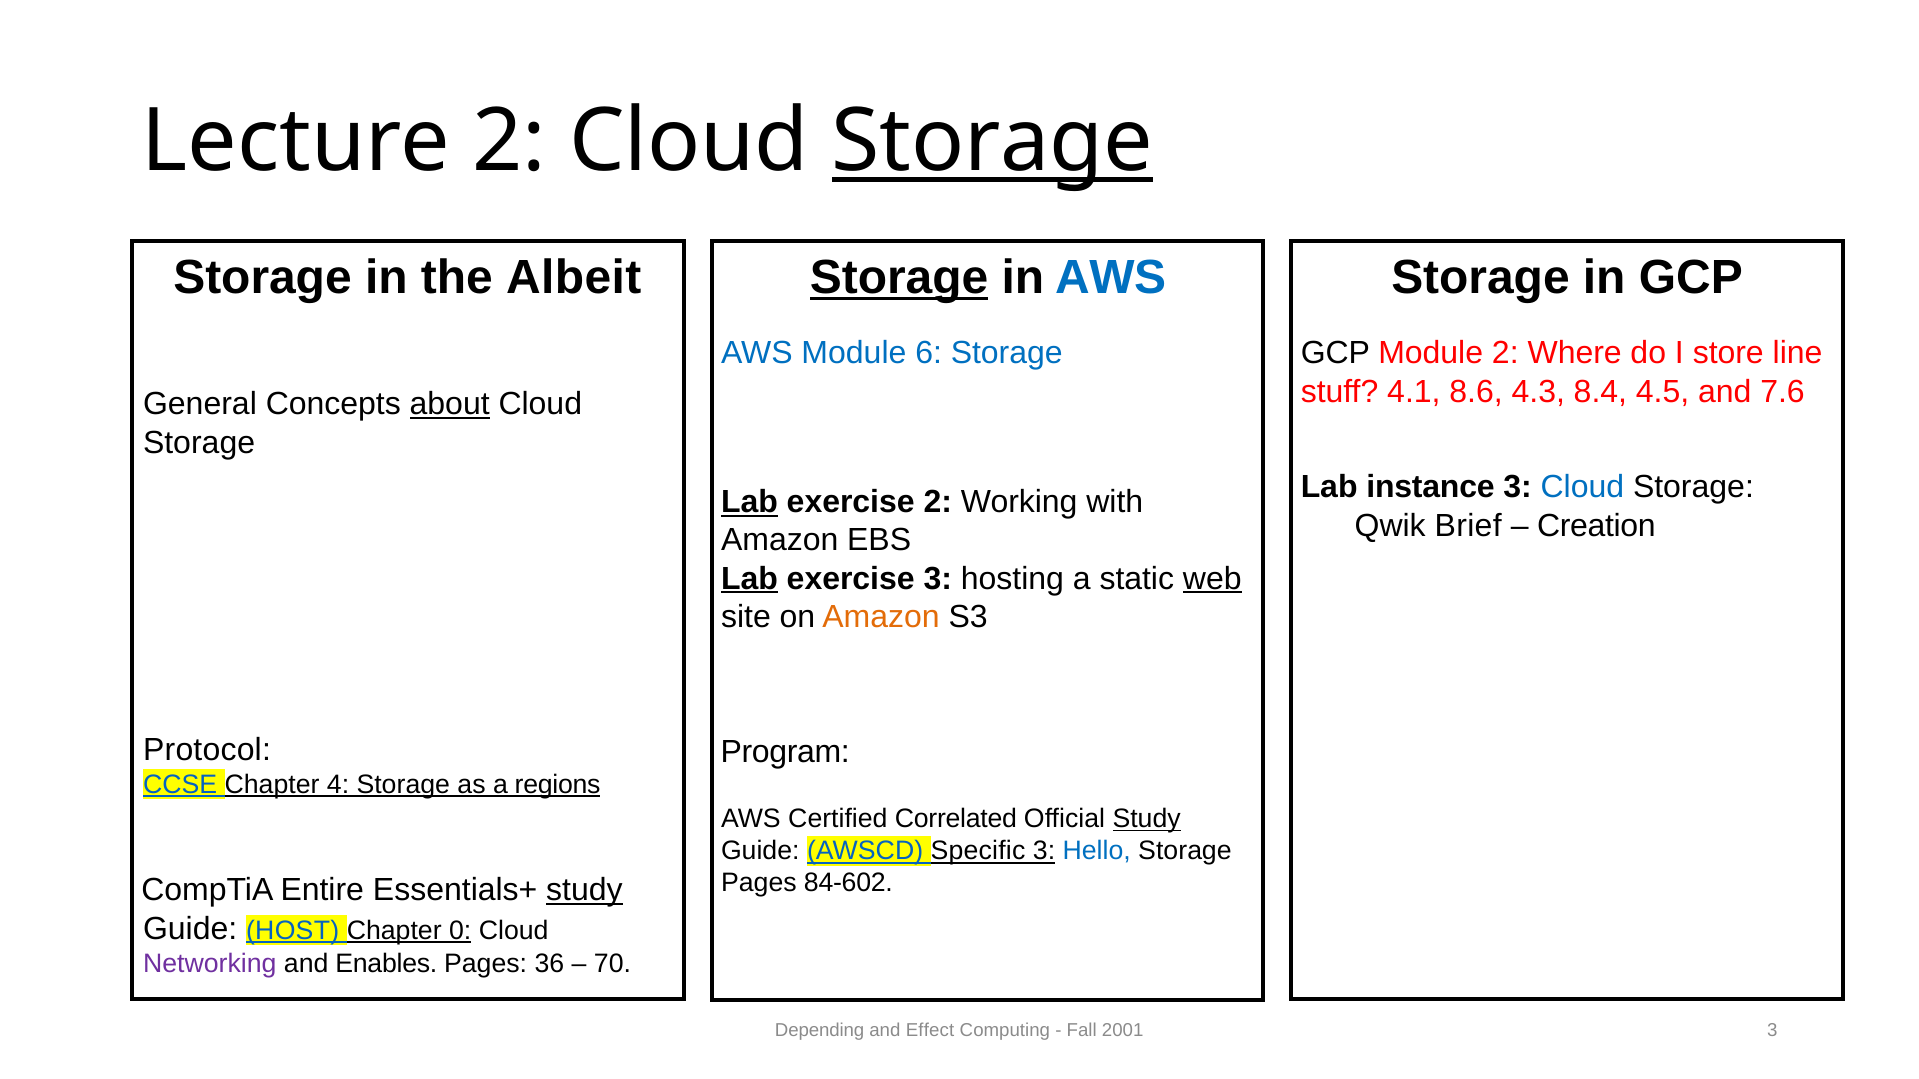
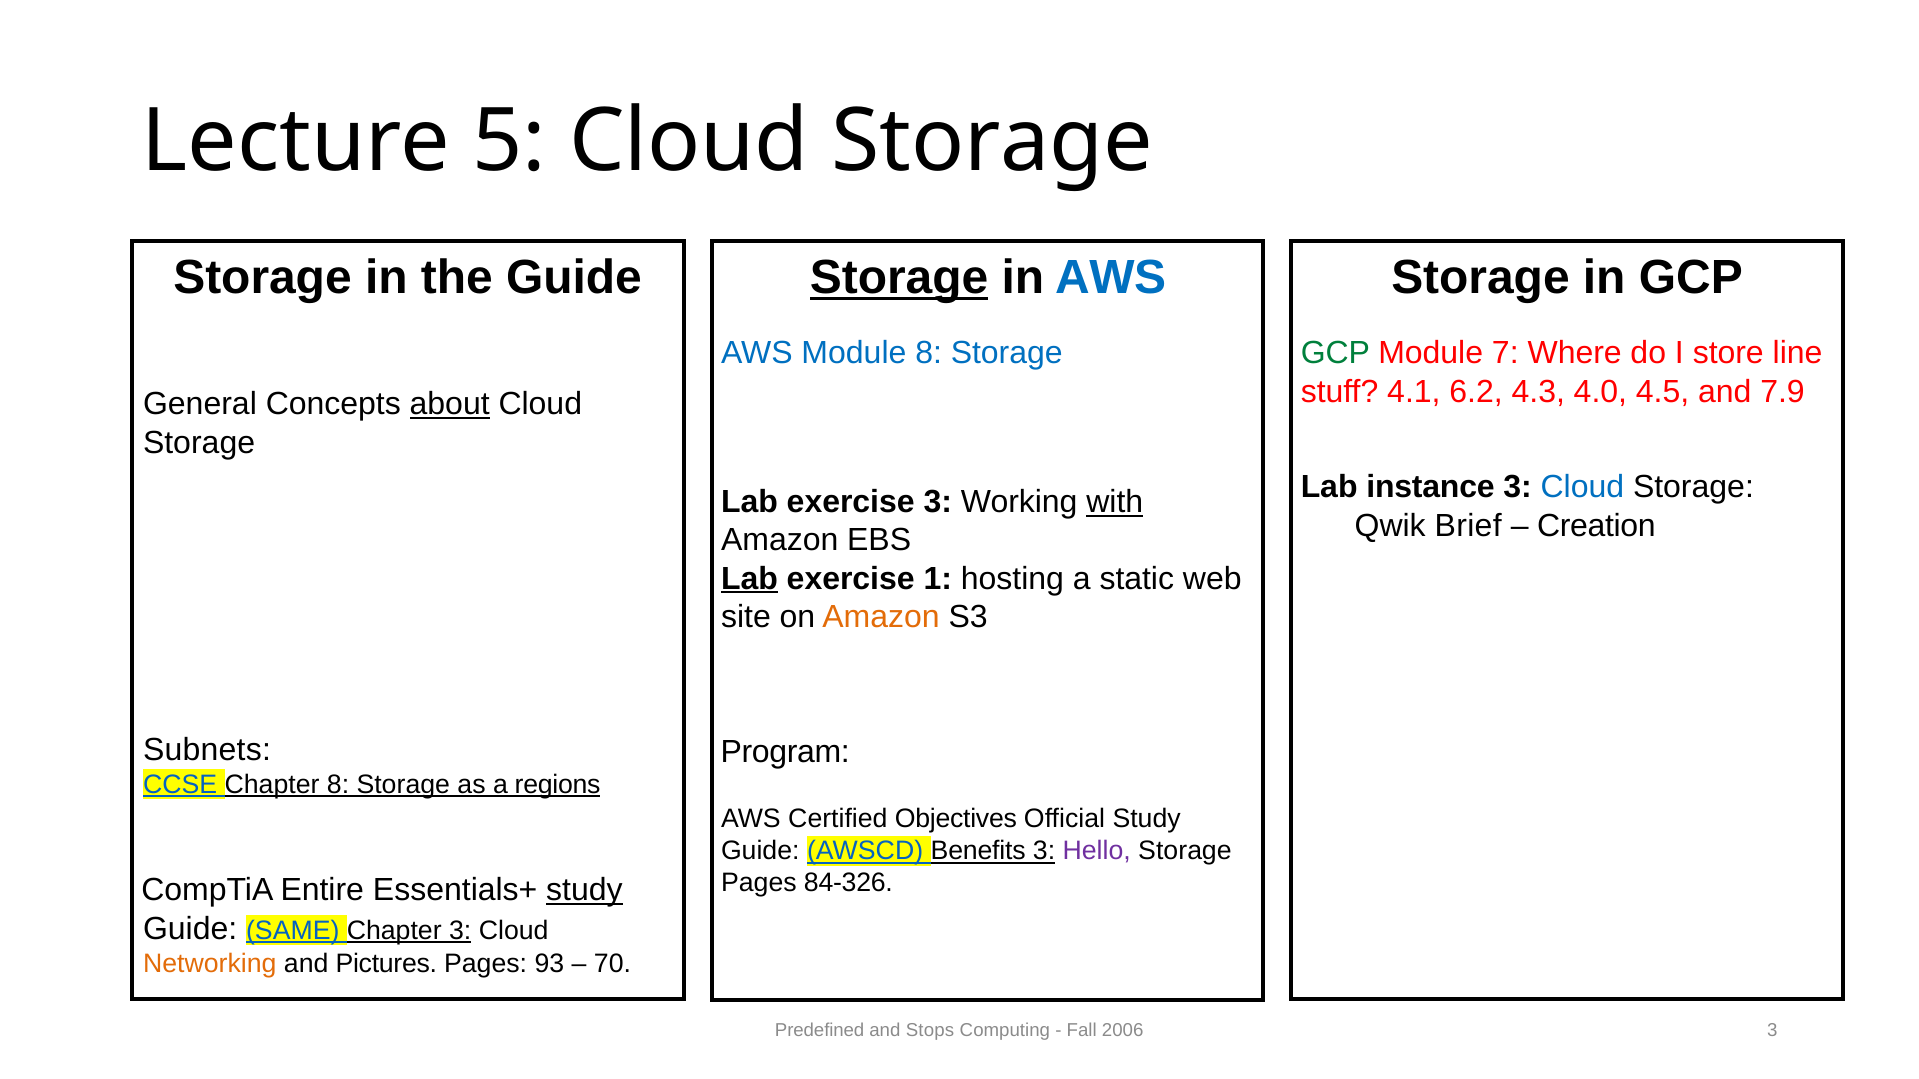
Lecture 2: 2 -> 5 (509, 141)
Storage underline: present -> none (992, 141)
the Albeit: Albeit -> Guide (574, 278)
Module 6: 6 -> 8 (929, 353)
GCP colour: black -> green (1335, 353)
Module 2: 2 -> 7 (1505, 353)
8.6: 8.6 -> 6.2 (1476, 392)
8.4: 8.4 -> 4.0 (1600, 392)
7.6: 7.6 -> 7.9 (1783, 392)
Lab underline: present -> none (749, 502)
exercise 2: 2 -> 3 (938, 502)
with underline: none -> present (1115, 502)
exercise 3: 3 -> 1 (938, 579)
web underline: present -> none (1212, 579)
Protocol: Protocol -> Subnets (207, 750)
Chapter 4: 4 -> 8 (338, 785)
Correlated: Correlated -> Objectives (956, 820)
Study underline: present -> none (1147, 820)
Specific: Specific -> Benefits (978, 851)
Hello colour: blue -> purple (1097, 851)
84-602: 84-602 -> 84-326 (848, 883)
HOST: HOST -> SAME (293, 931)
Chapter 0: 0 -> 3 (460, 931)
Networking colour: purple -> orange (210, 964)
Enables: Enables -> Pictures (386, 964)
36: 36 -> 93 (549, 964)
Depending: Depending -> Predefined (820, 1030)
Effect: Effect -> Stops (930, 1030)
2001: 2001 -> 2006 (1123, 1030)
